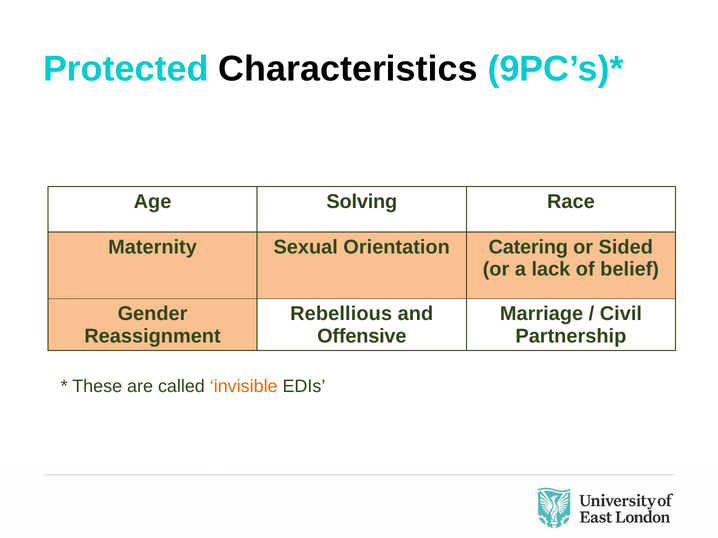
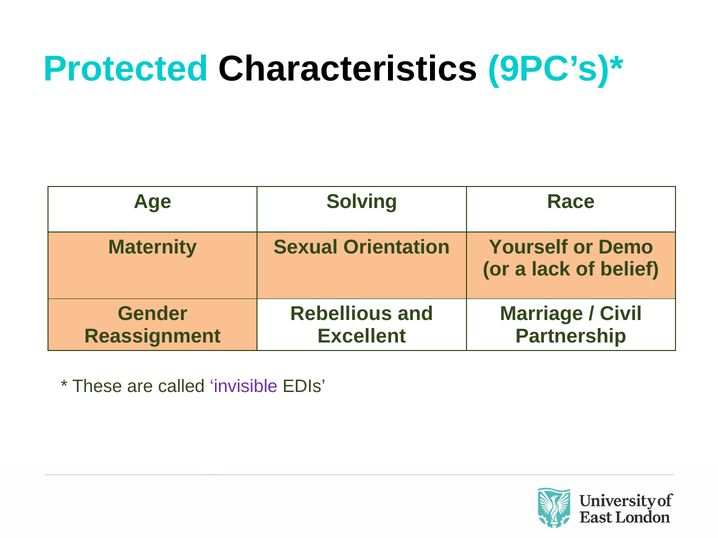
Catering: Catering -> Yourself (528, 247)
Sided: Sided -> Demo (626, 247)
Offensive: Offensive -> Excellent (362, 336)
invisible colour: orange -> purple (244, 387)
